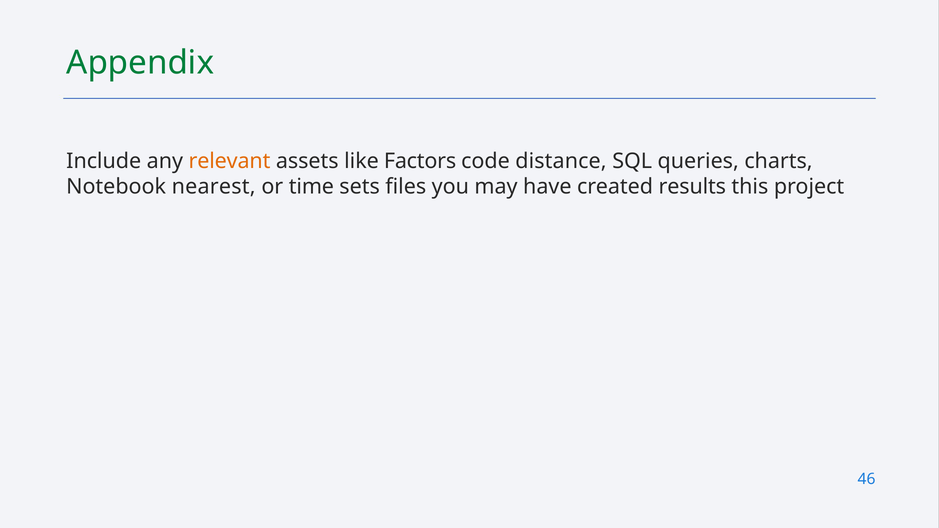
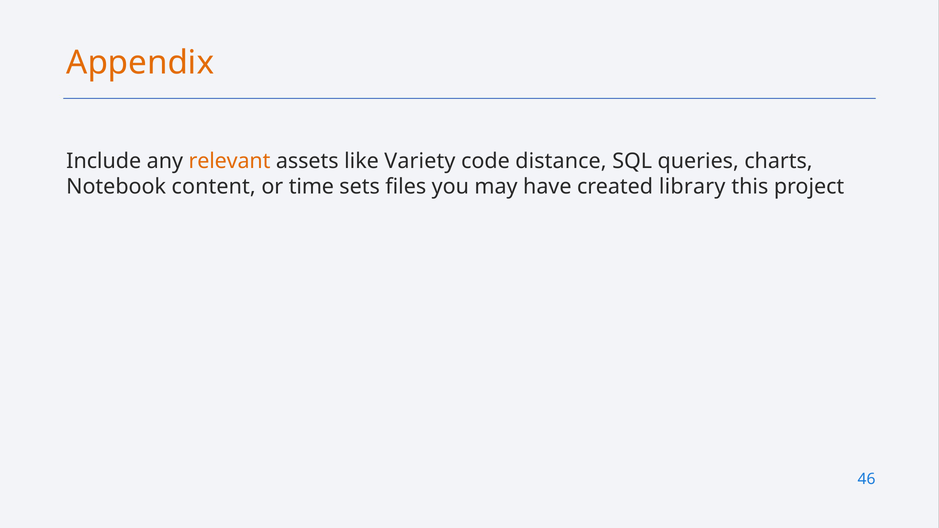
Appendix colour: green -> orange (140, 63)
Factors: Factors -> Variety (420, 161)
nearest: nearest -> content (214, 187)
results: results -> library (692, 187)
